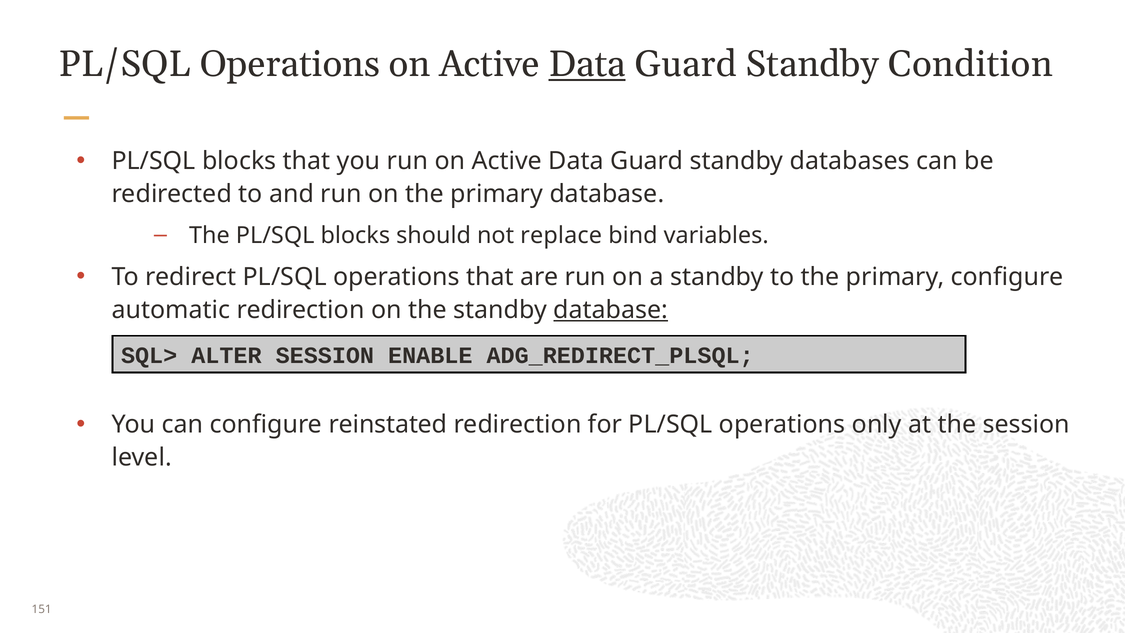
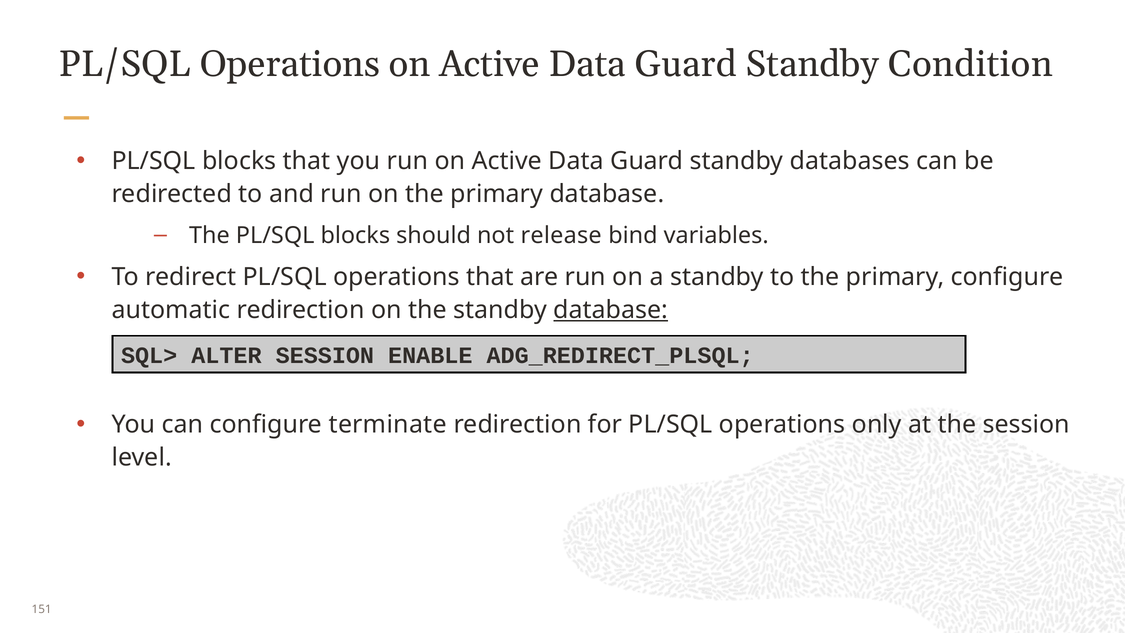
Data underline: present -> none (587, 64)
replace: replace -> release (561, 235)
reinstated: reinstated -> terminate (388, 424)
